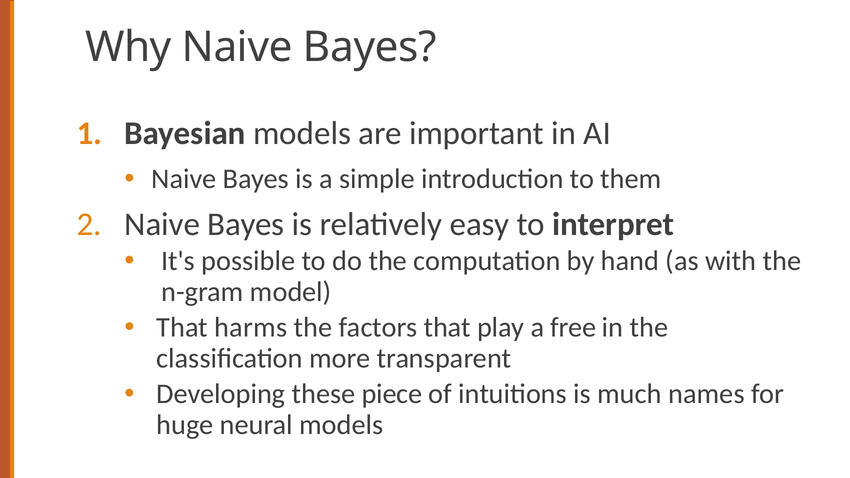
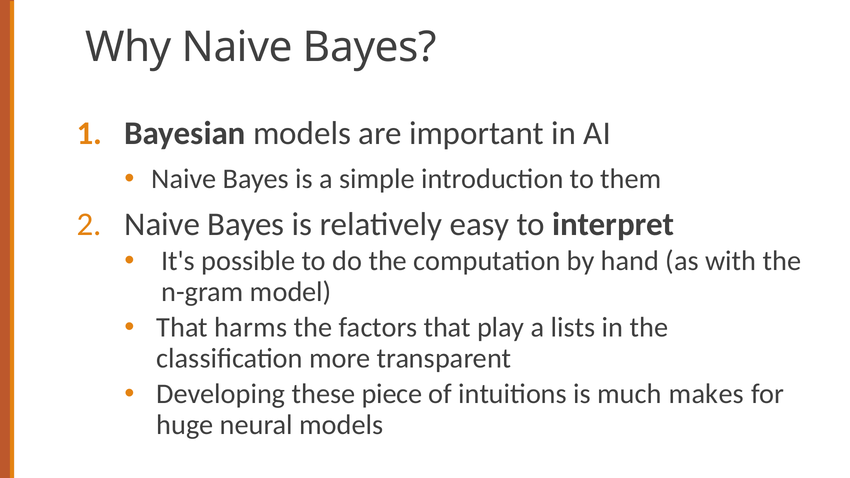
free: free -> lists (573, 328)
names: names -> makes (706, 394)
